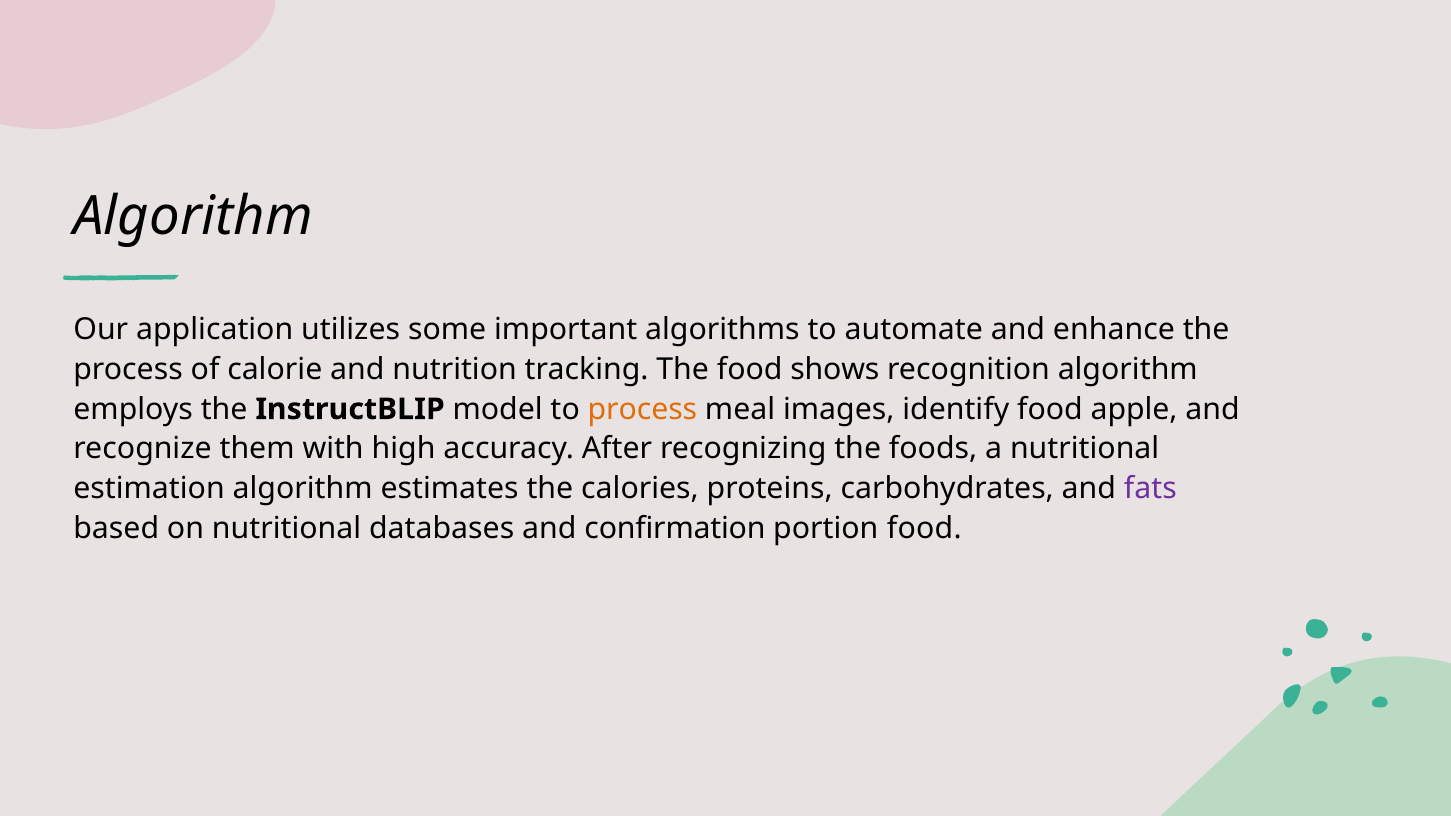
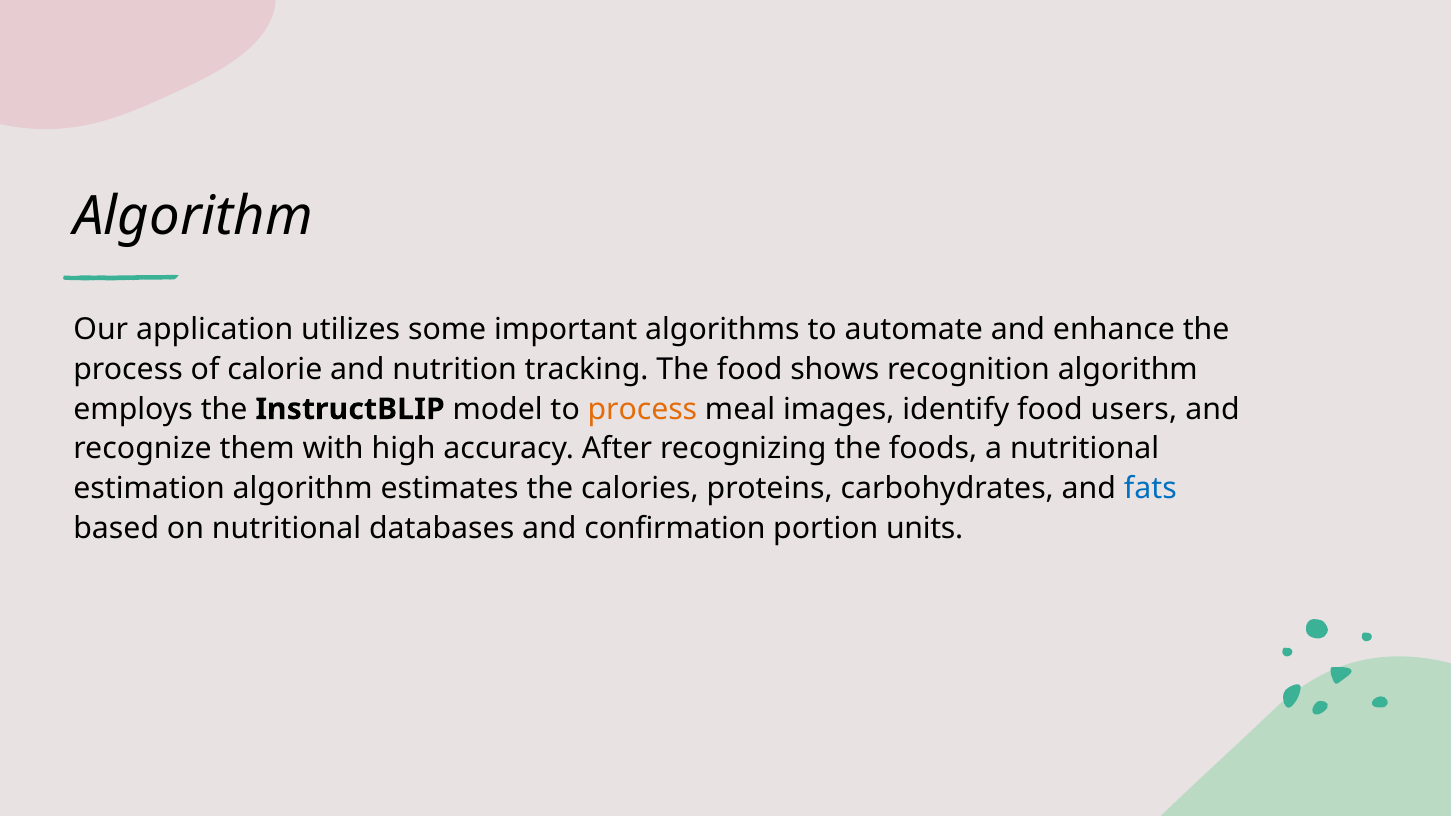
apple: apple -> users (1134, 409)
fats colour: purple -> blue (1150, 489)
portion food: food -> units (925, 529)
